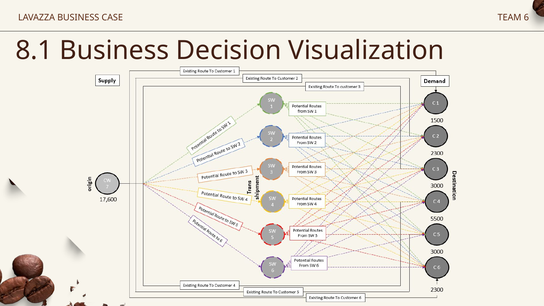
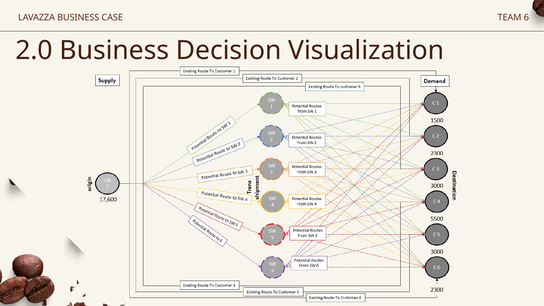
8.1: 8.1 -> 2.0 (34, 50)
